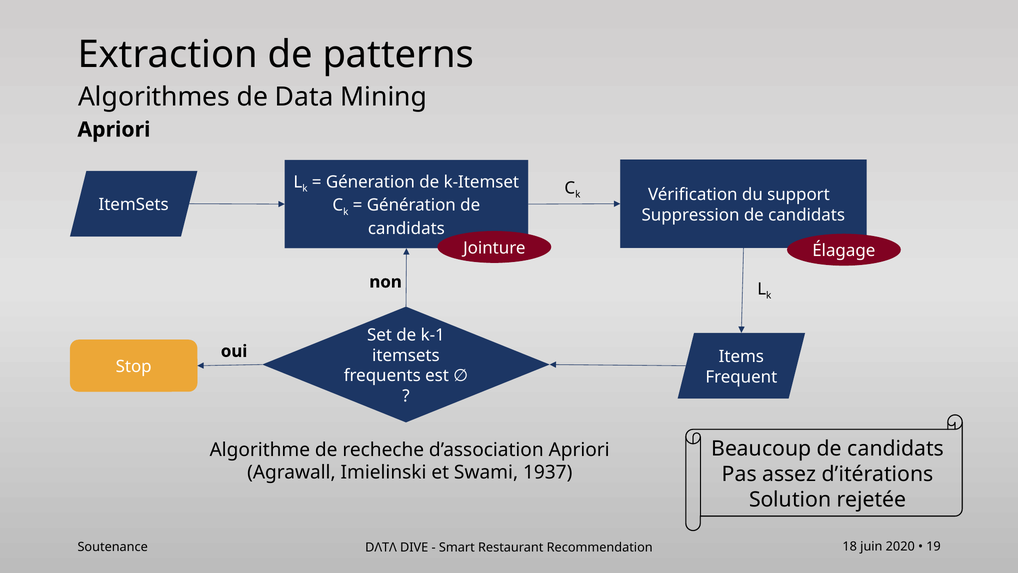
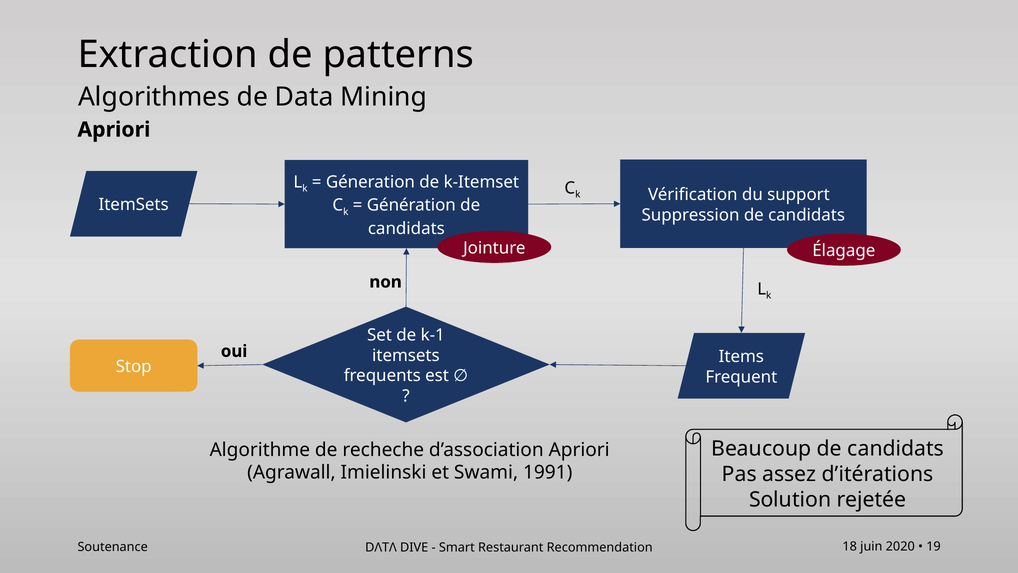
1937: 1937 -> 1991 (548, 472)
